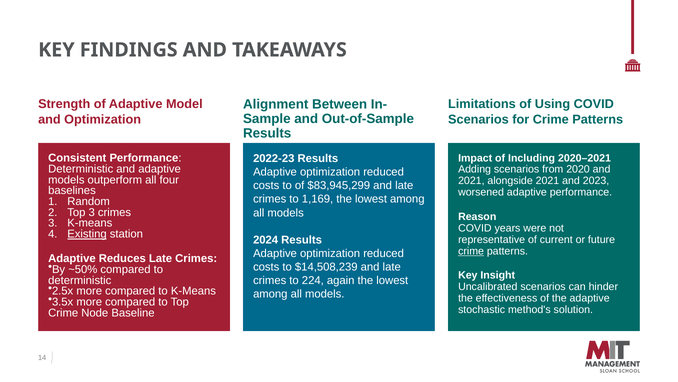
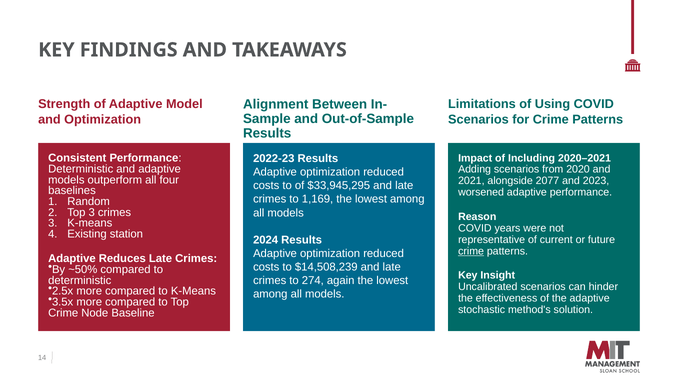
alongside 2021: 2021 -> 2077 (547, 181)
$83,945,299: $83,945,299 -> $33,945,295 (339, 185)
Existing underline: present -> none (87, 234)
224: 224 -> 274 (313, 280)
